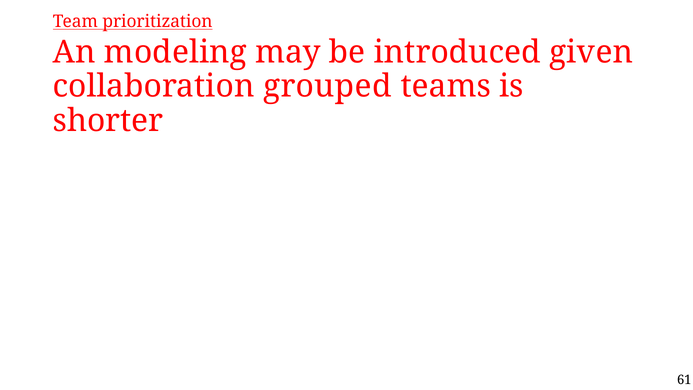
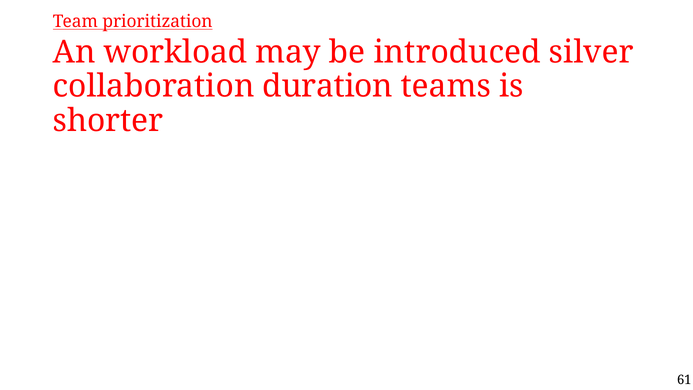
modeling: modeling -> workload (176, 52)
given: given -> silver (591, 52)
grouped: grouped -> duration (328, 86)
